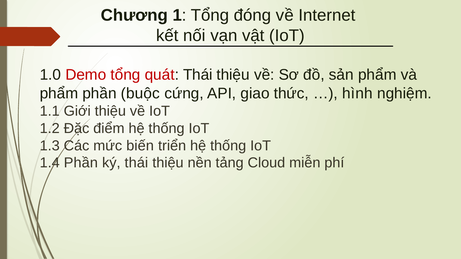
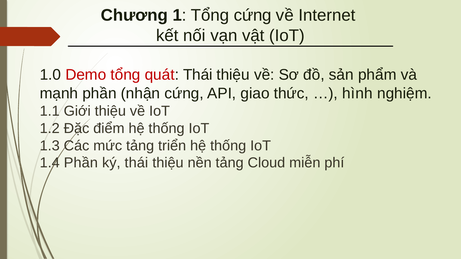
Tổng đóng: đóng -> cứng (253, 15)
phẩm: phẩm -> mạnh (59, 93)
buộc: buộc -> nhận (141, 93)
mức biến: biến -> tảng (140, 146)
